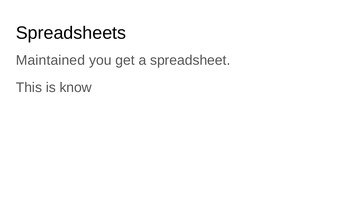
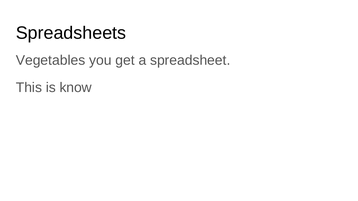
Maintained: Maintained -> Vegetables (51, 61)
